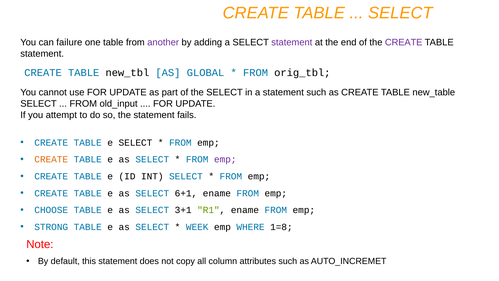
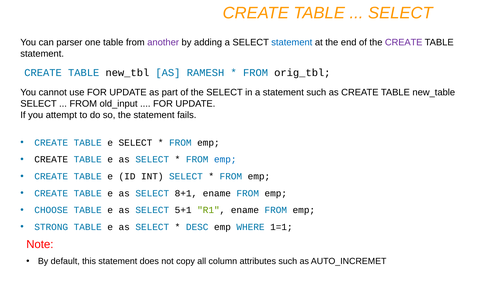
failure: failure -> parser (69, 42)
statement colour: purple -> blue (292, 42)
GLOBAL: GLOBAL -> RAMESH (206, 73)
CREATE colour: orange -> black (51, 159)
emp colour: purple -> blue (225, 159)
6+1: 6+1 -> 8+1 (186, 193)
3+1: 3+1 -> 5+1 (183, 210)
WEEK: WEEK -> DESC (197, 227)
1=8: 1=8 -> 1=1 (281, 227)
